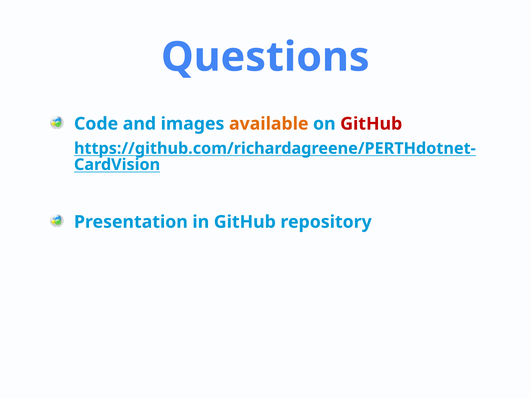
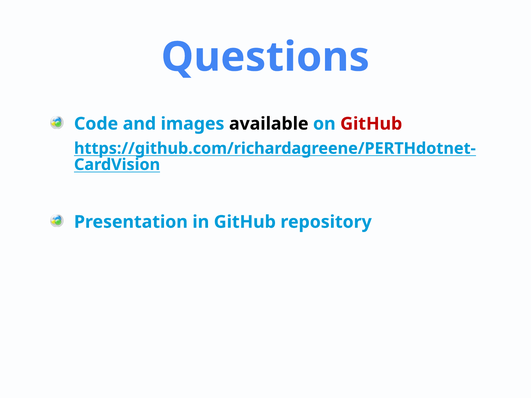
available colour: orange -> black (269, 124)
